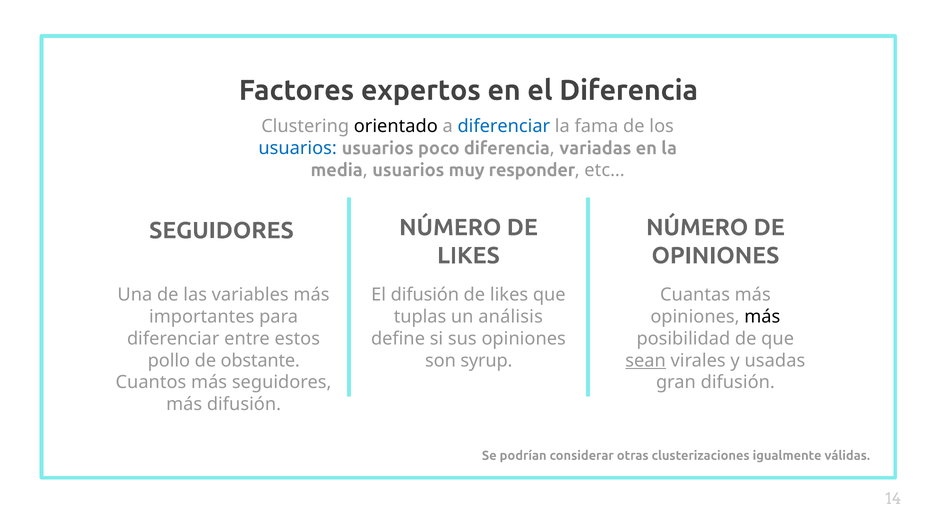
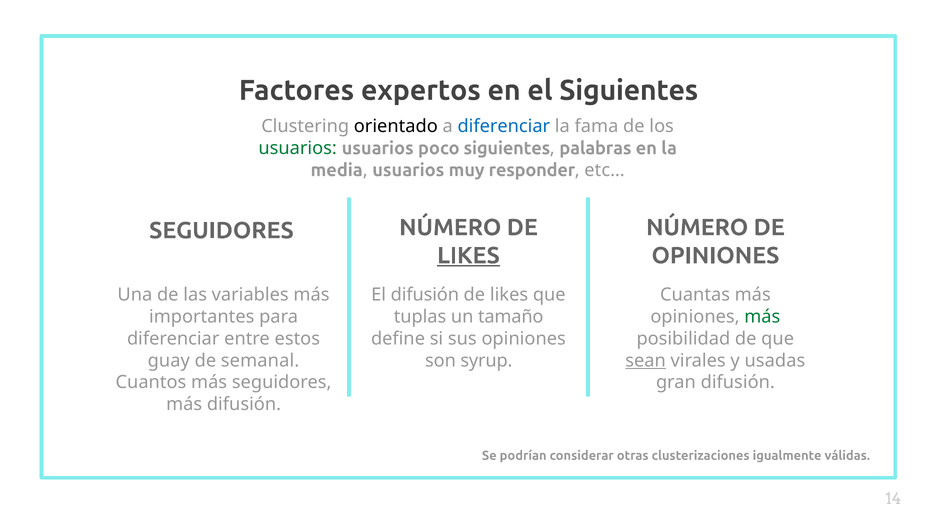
el Diferencia: Diferencia -> Siguientes (629, 90)
usuarios colour: blue -> green (298, 148)
poco diferencia: diferencia -> siguientes (507, 148)
variadas: variadas -> palabras (595, 148)
LIKES underline: none -> present (469, 256)
análisis: análisis -> tamaño (511, 317)
más colour: black -> green (762, 317)
pollo: pollo -> guay (169, 361)
obstante: obstante -> semanal (260, 361)
